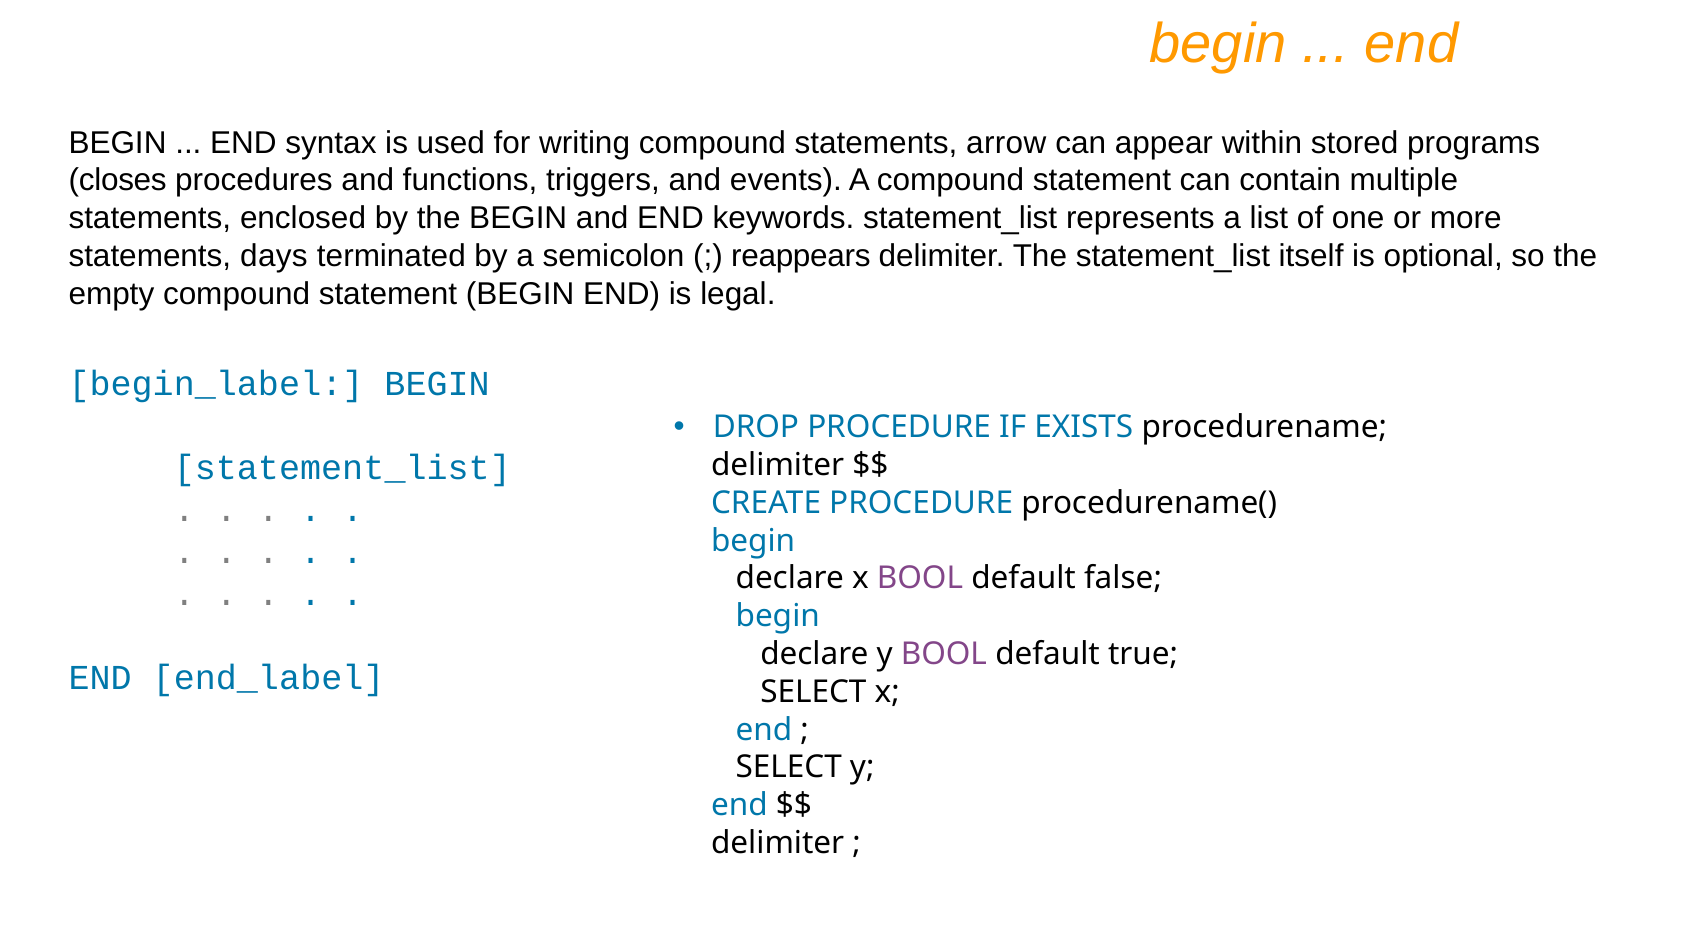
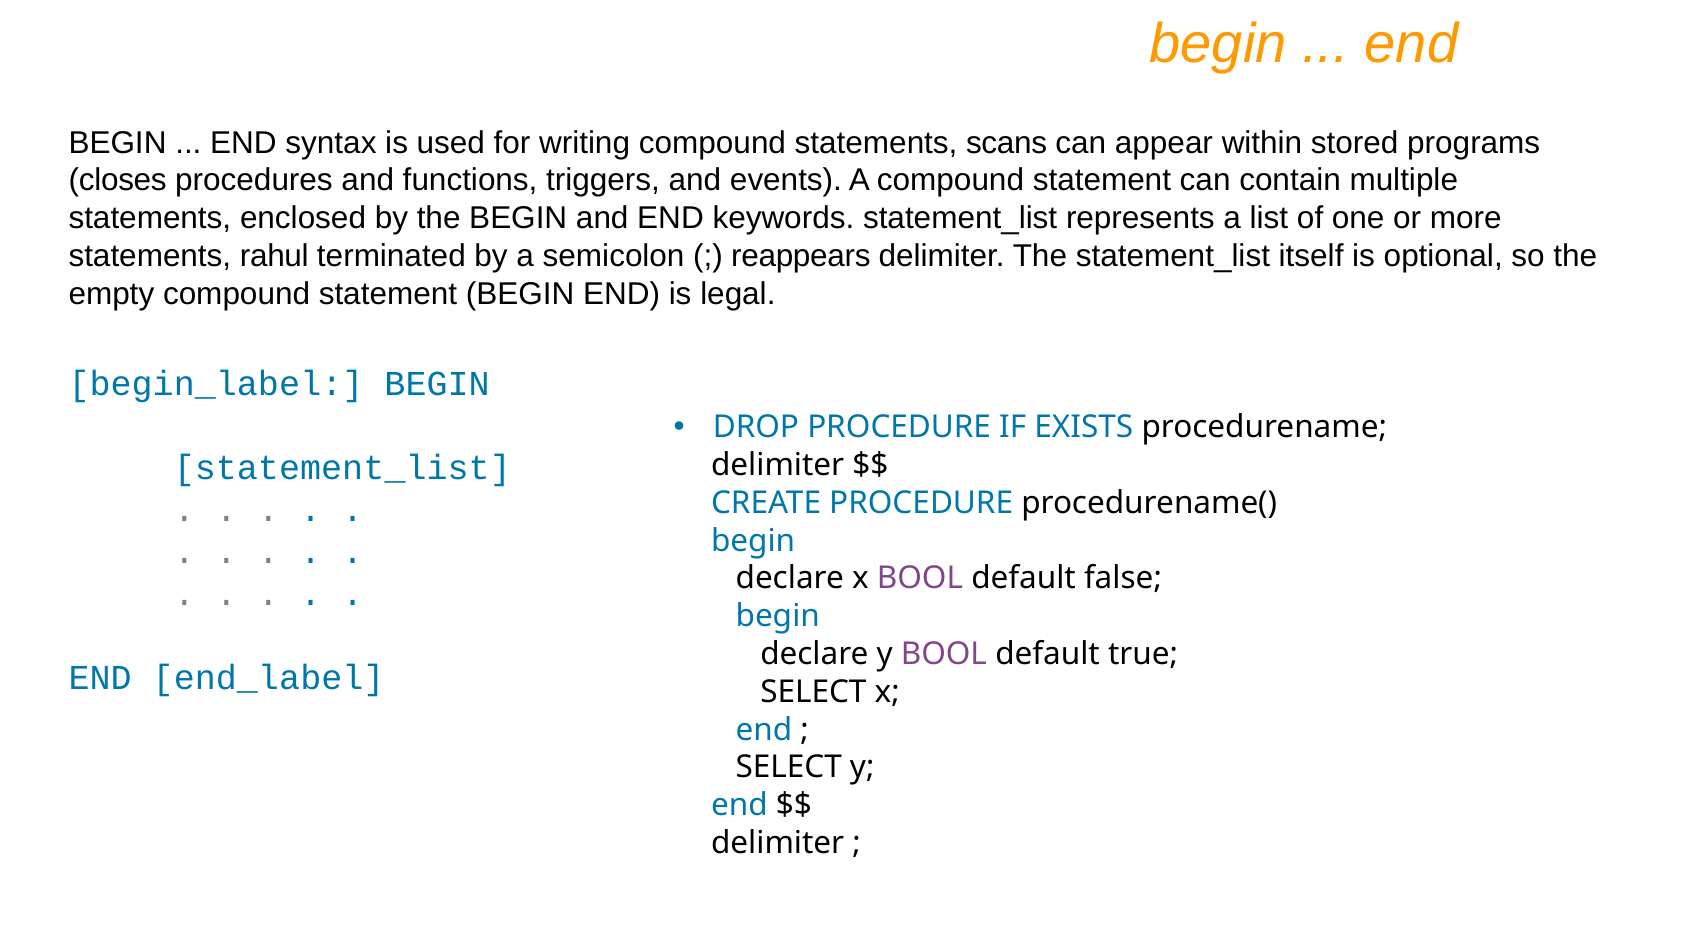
arrow: arrow -> scans (1007, 143)
days: days -> rahul (274, 256)
